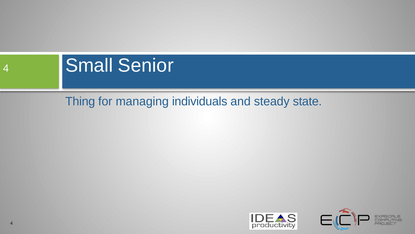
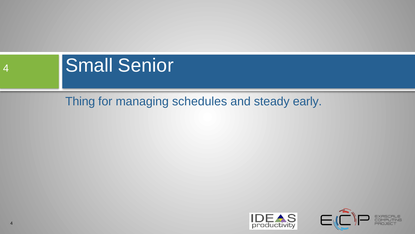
individuals: individuals -> schedules (200, 101)
state: state -> early (307, 101)
